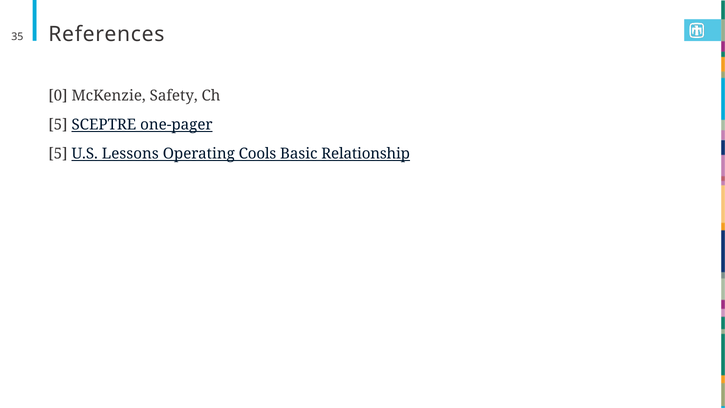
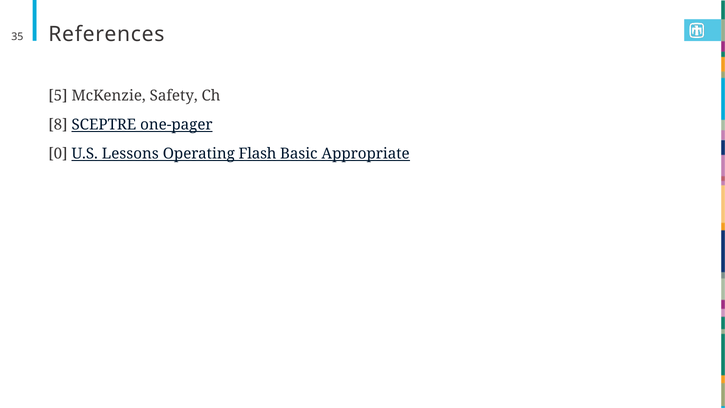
0: 0 -> 5 (58, 96)
5: 5 -> 8 (58, 124)
5: 5 -> 0 (58, 154)
Cools: Cools -> Flash (257, 154)
Relationship: Relationship -> Appropriate (366, 154)
